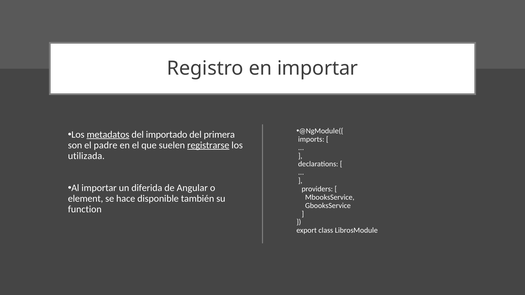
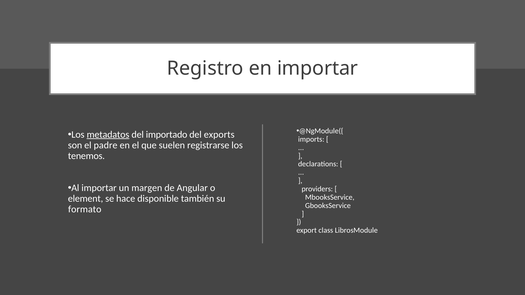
primera: primera -> exports (219, 135)
registrarse underline: present -> none (208, 145)
utilizada: utilizada -> tenemos (86, 156)
diferida: diferida -> margen (147, 188)
function: function -> formato (85, 209)
